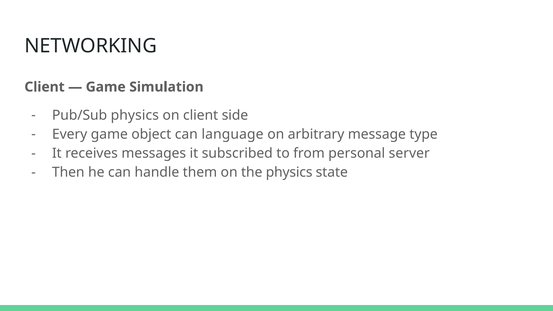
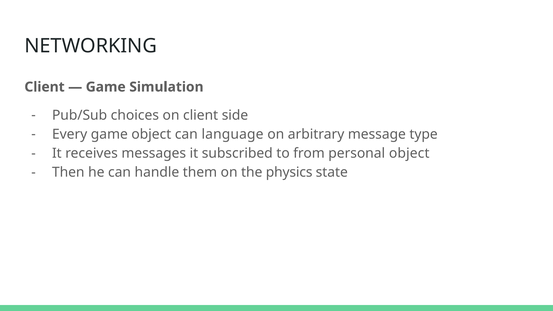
Pub/Sub physics: physics -> choices (135, 115)
personal server: server -> object (409, 153)
